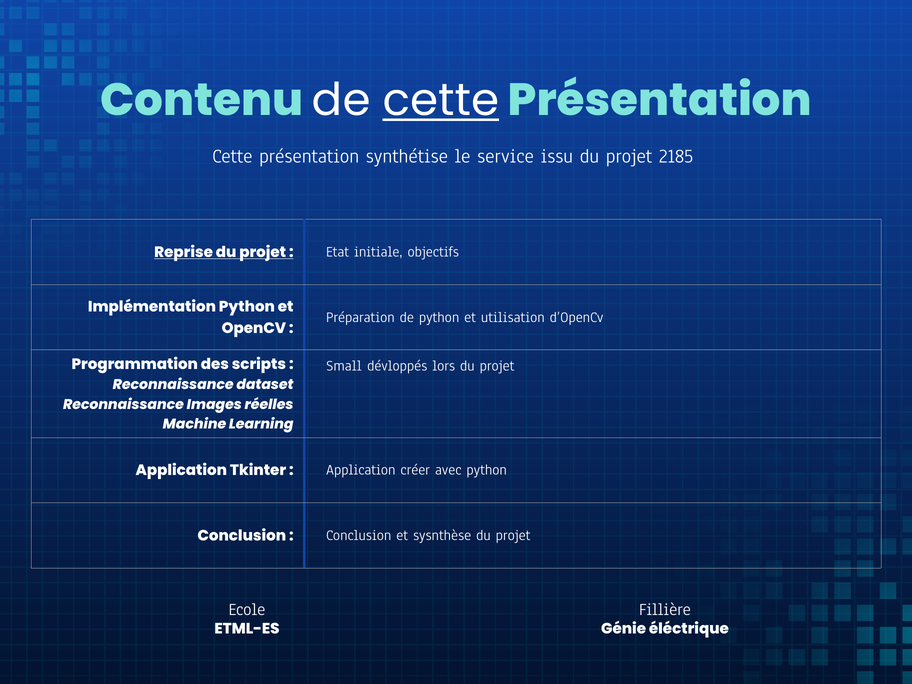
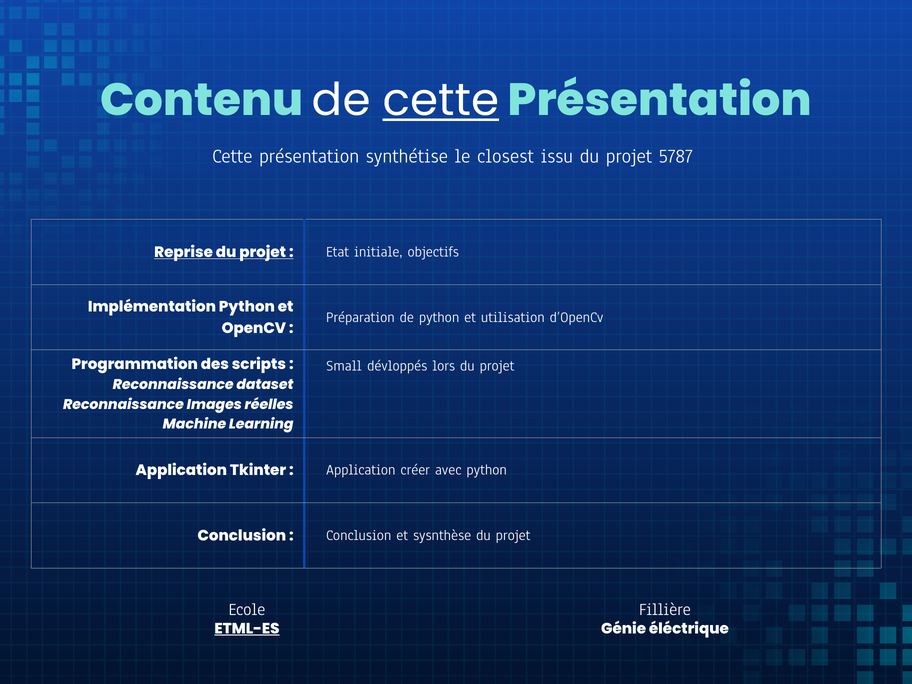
service: service -> closest (505, 156)
2185: 2185 -> 5787 (676, 156)
ETML-ES underline: none -> present (247, 629)
